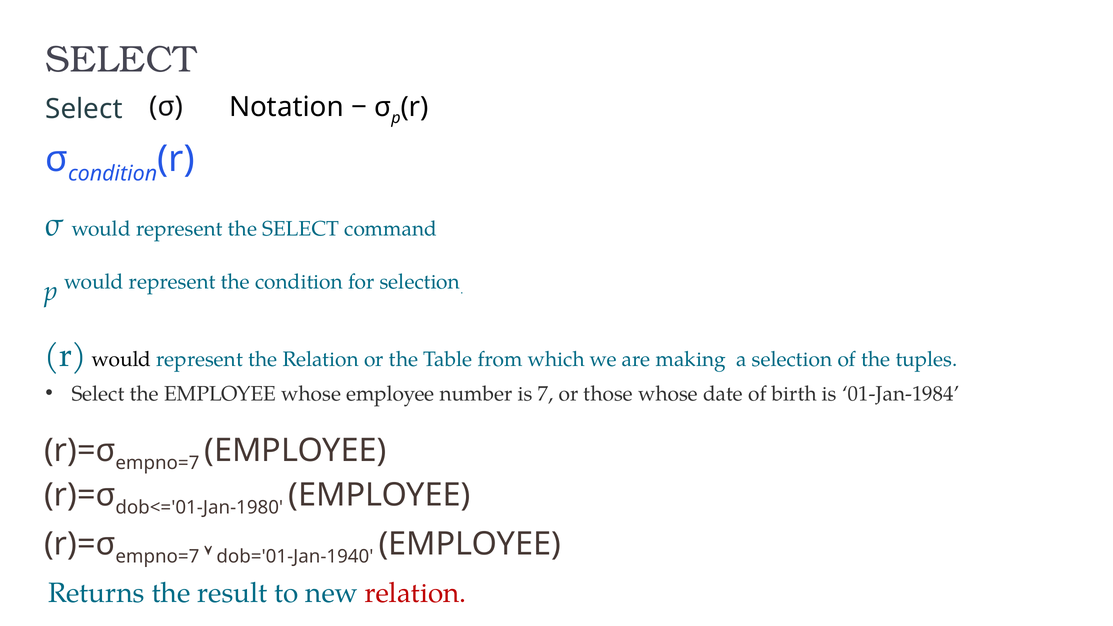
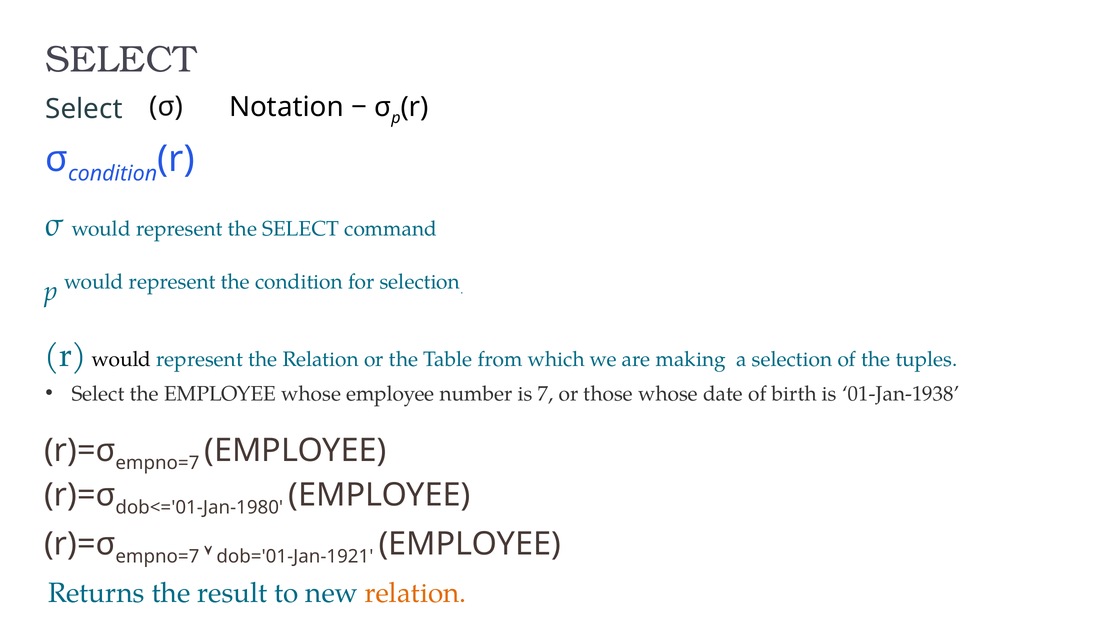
01-Jan-1984: 01-Jan-1984 -> 01-Jan-1938 (901, 394)
dob='01-Jan-1940: dob='01-Jan-1940 -> dob='01-Jan-1921 (295, 557)
relation colour: red -> orange (416, 593)
